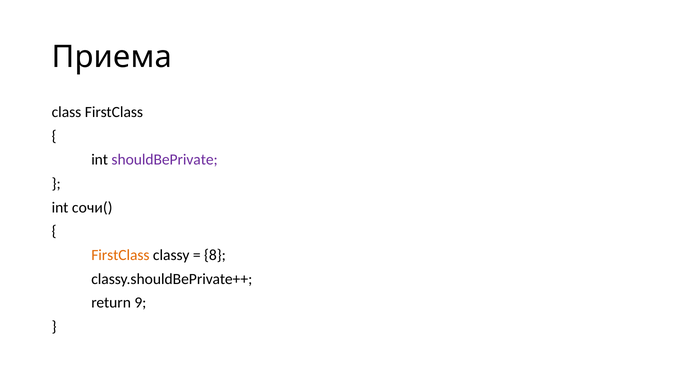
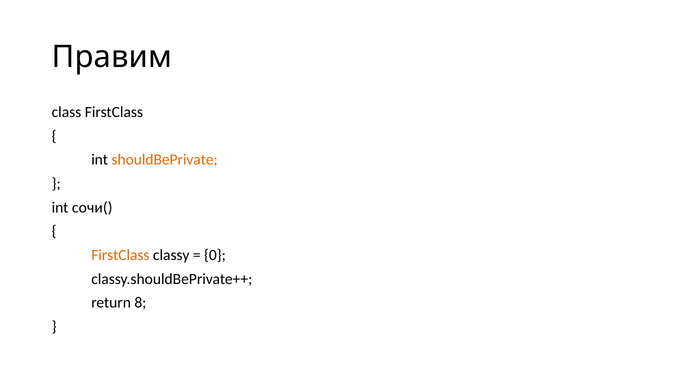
Приема: Приема -> Правим (112, 57)
shouldBePrivate colour: purple -> orange (165, 160)
8: 8 -> 0 (215, 255)
9: 9 -> 8 (140, 303)
